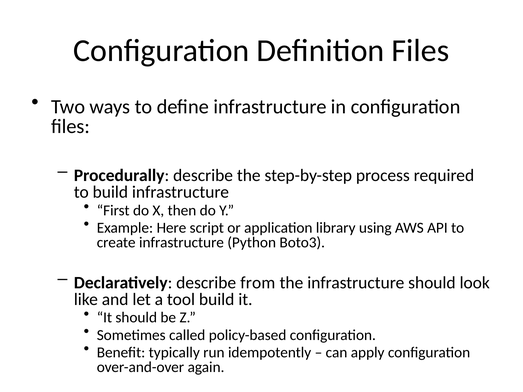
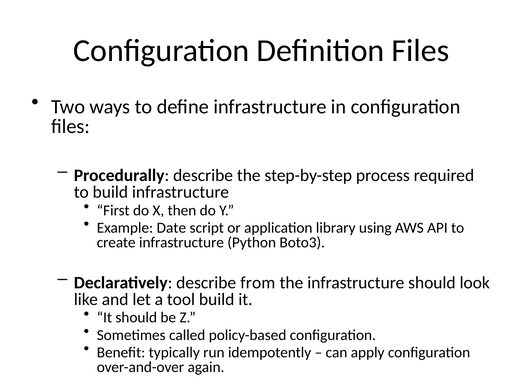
Here: Here -> Date (171, 228)
